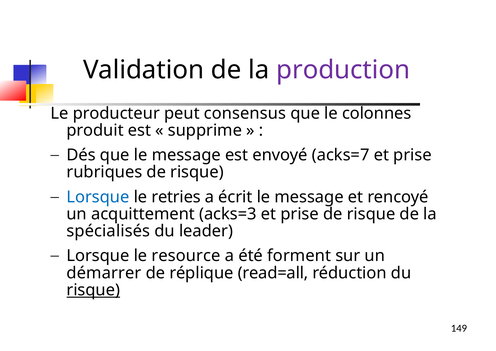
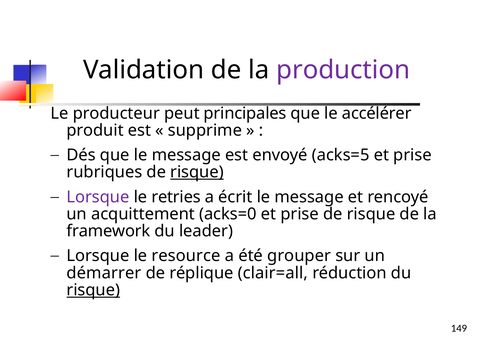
consensus: consensus -> principales (245, 113)
colonnes: colonnes -> accélérer (377, 113)
acks=7: acks=7 -> acks=5 (341, 155)
risque underline: none -> present (197, 172)
Lorsque colour: blue -> purple (98, 197)
acks=3: acks=3 -> acks=0 (228, 214)
spécialisés: spécialisés -> framework (108, 231)
forment: forment -> grouper (299, 256)
read=all: read=all -> clair=all (273, 273)
